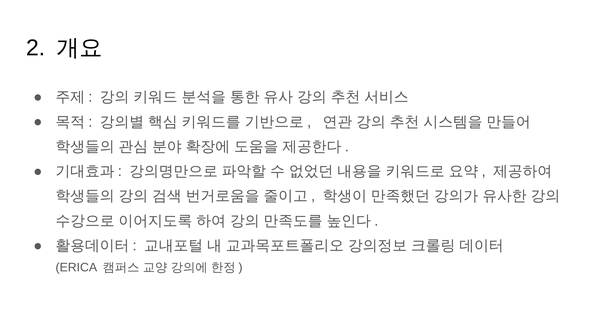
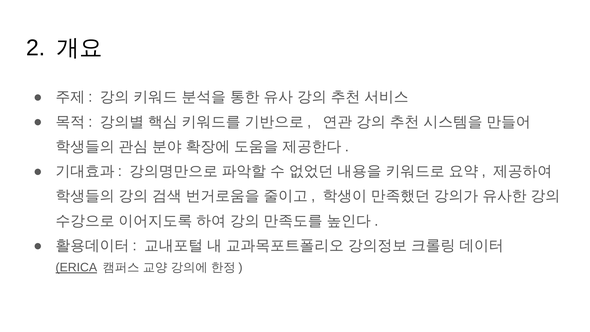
ERICA underline: none -> present (76, 267)
